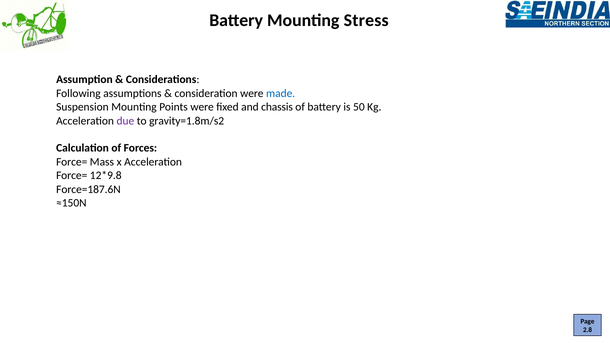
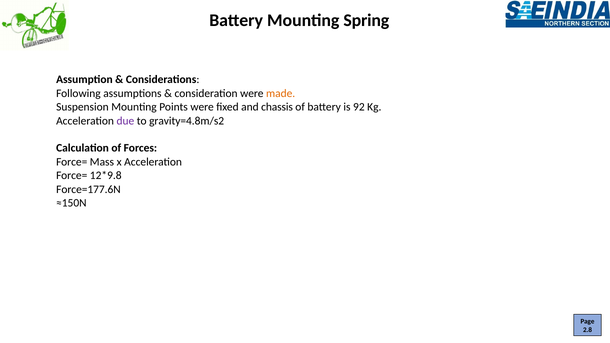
Stress: Stress -> Spring (366, 21)
made colour: blue -> orange (281, 93)
50: 50 -> 92 (359, 107)
gravity=1.8m/s2: gravity=1.8m/s2 -> gravity=4.8m/s2 (187, 121)
Force=187.6N: Force=187.6N -> Force=177.6N (88, 189)
